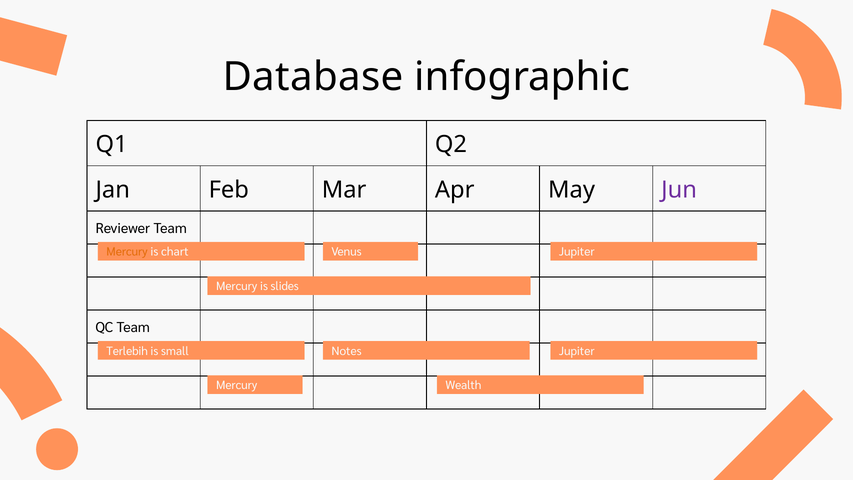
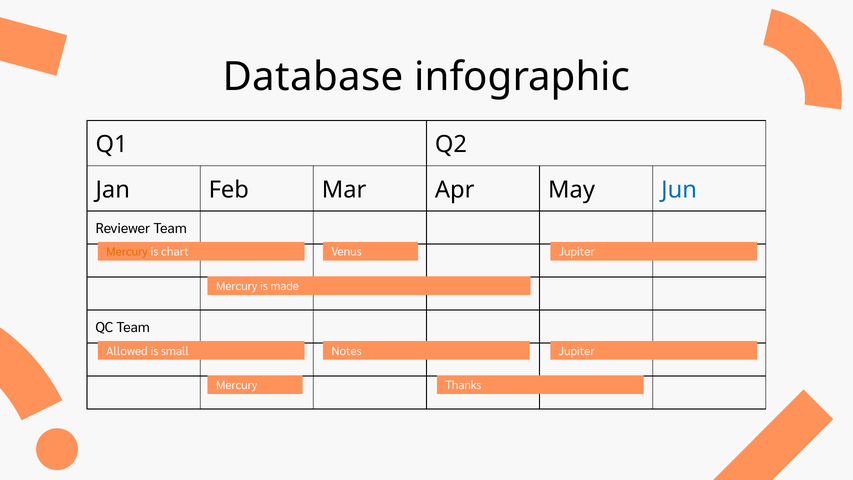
Jun colour: purple -> blue (679, 190)
slides: slides -> made (285, 286)
Terlebih: Terlebih -> Allowed (127, 351)
Wealth: Wealth -> Thanks (463, 385)
